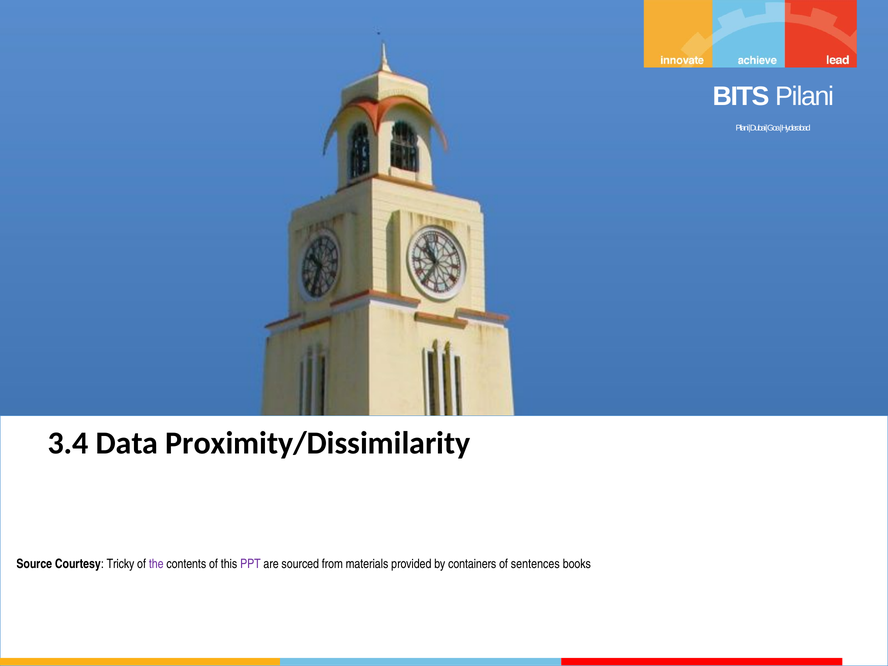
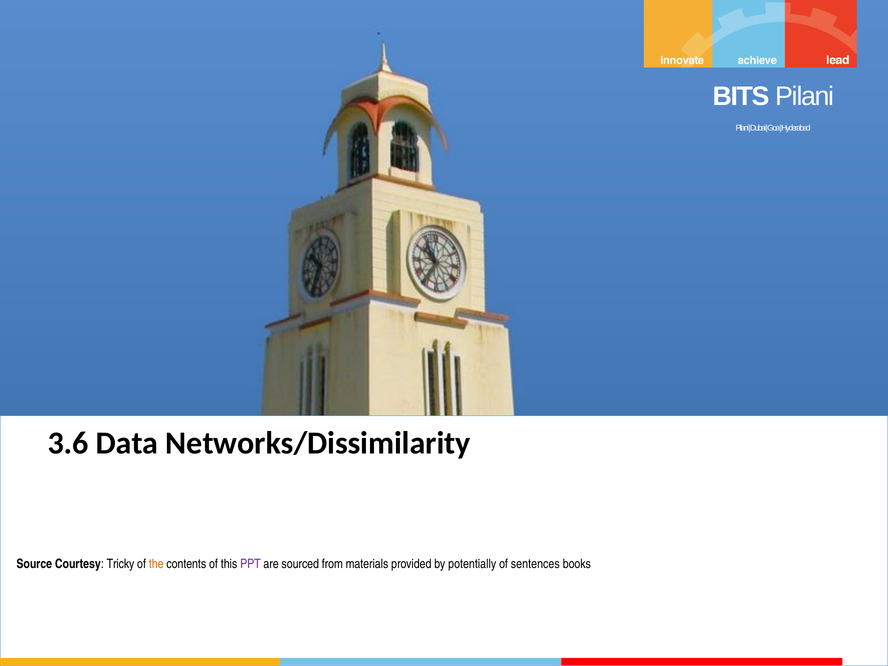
3.4: 3.4 -> 3.6 (68, 443)
Proximity/Dissimilarity: Proximity/Dissimilarity -> Networks/Dissimilarity (318, 443)
the colour: purple -> orange (156, 564)
containers: containers -> potentially (472, 564)
